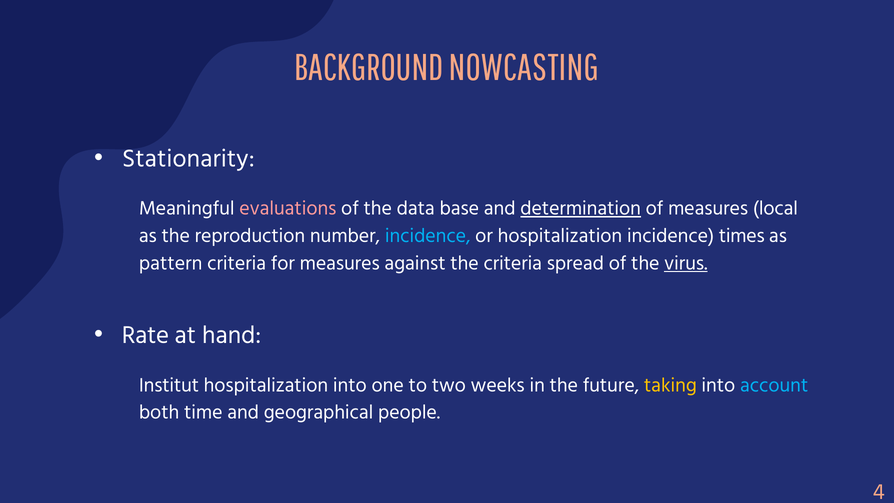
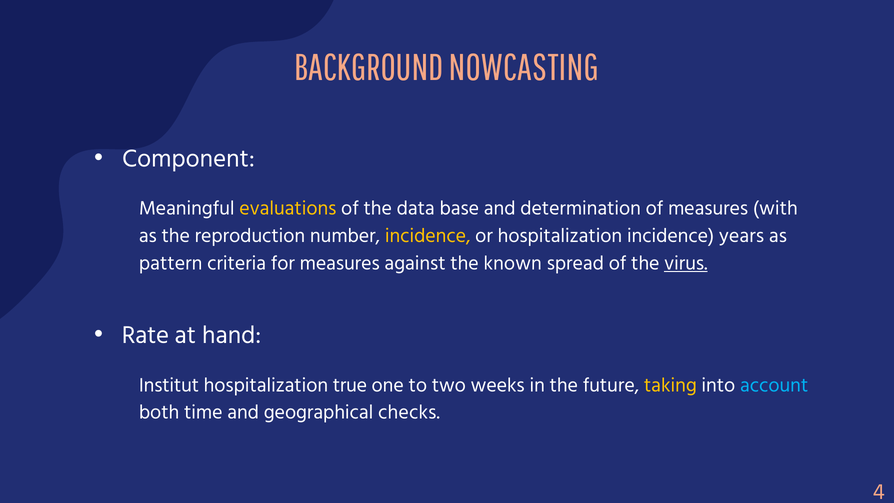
Stationarity: Stationarity -> Component (188, 158)
evaluations colour: pink -> yellow (288, 208)
determination underline: present -> none (581, 208)
local: local -> with (775, 208)
incidence colour: light blue -> yellow (428, 236)
times: times -> years (742, 236)
the criteria: criteria -> known (513, 263)
hospitalization into: into -> true (350, 385)
people: people -> checks (409, 412)
